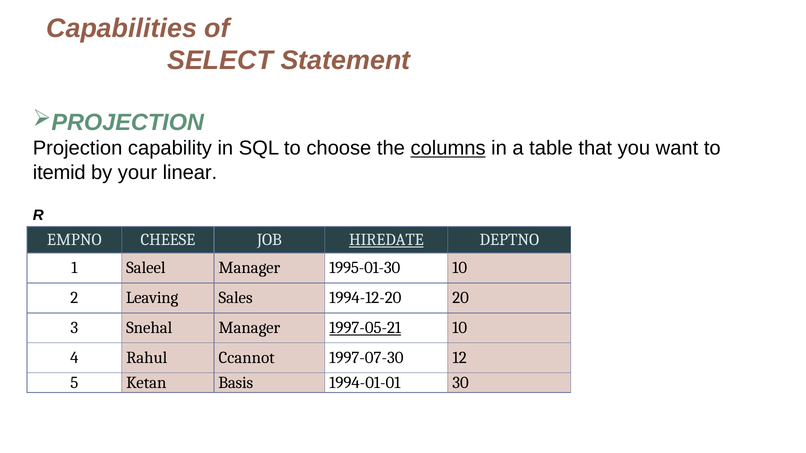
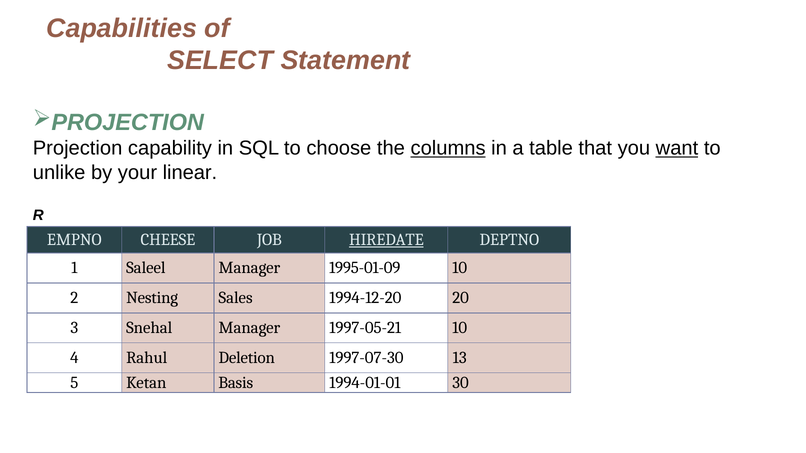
want underline: none -> present (677, 148)
itemid: itemid -> unlike (59, 173)
1995-01-30: 1995-01-30 -> 1995-01-09 (365, 268)
Leaving: Leaving -> Nesting (152, 298)
1997-05-21 underline: present -> none (365, 328)
Ccannot: Ccannot -> Deletion (247, 358)
12: 12 -> 13 (460, 358)
